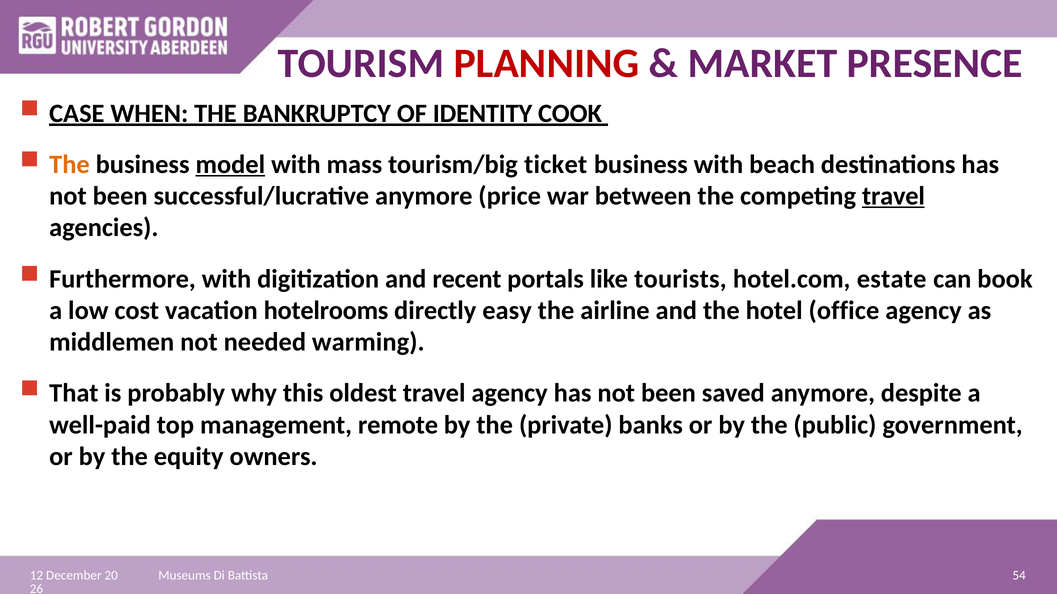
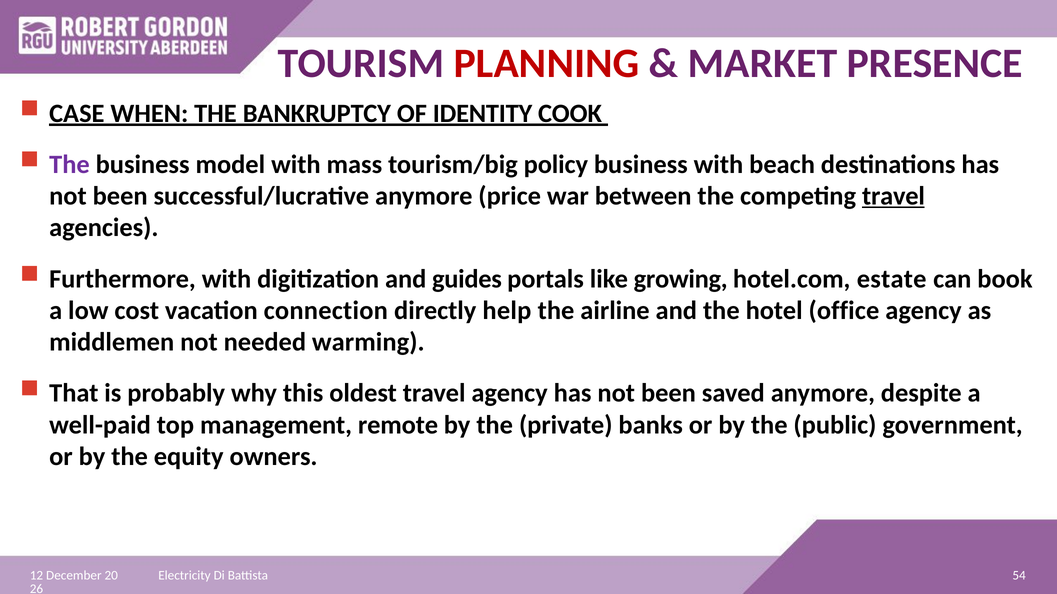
The colour: orange -> purple (69, 165)
model underline: present -> none (230, 165)
ticket: ticket -> policy (556, 165)
recent: recent -> guides (467, 279)
tourists: tourists -> growing (681, 279)
hotelrooms: hotelrooms -> connection (326, 311)
easy: easy -> help (507, 311)
Museums: Museums -> Electricity (184, 576)
